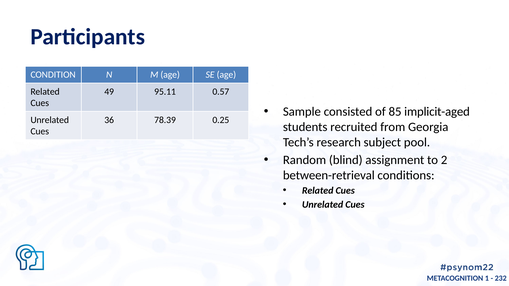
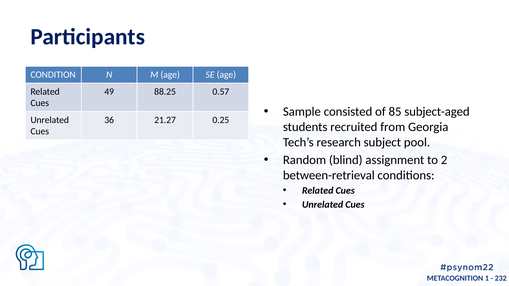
95.11: 95.11 -> 88.25 (165, 92)
implicit-aged: implicit-aged -> subject-aged (437, 112)
78.39: 78.39 -> 21.27 (165, 120)
